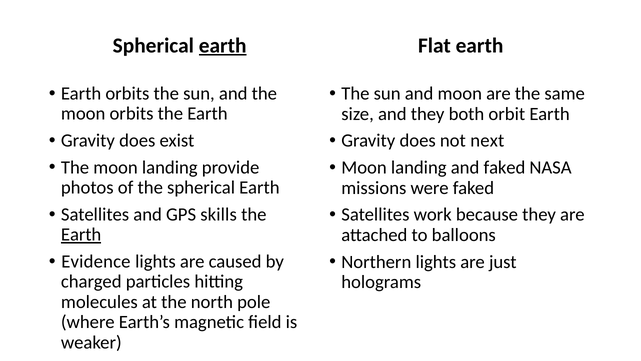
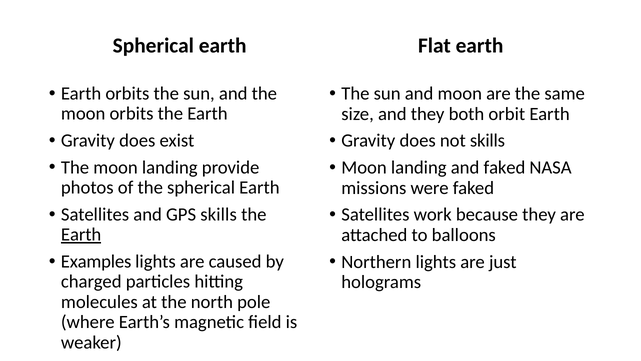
earth underline: present -> none (223, 46)
not next: next -> skills (487, 141)
Evidence: Evidence -> Examples (96, 261)
